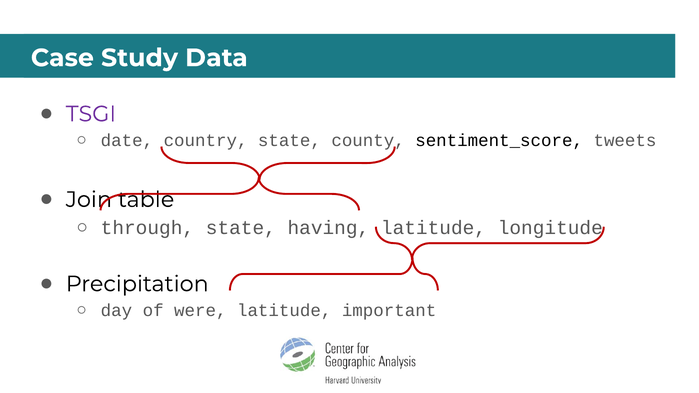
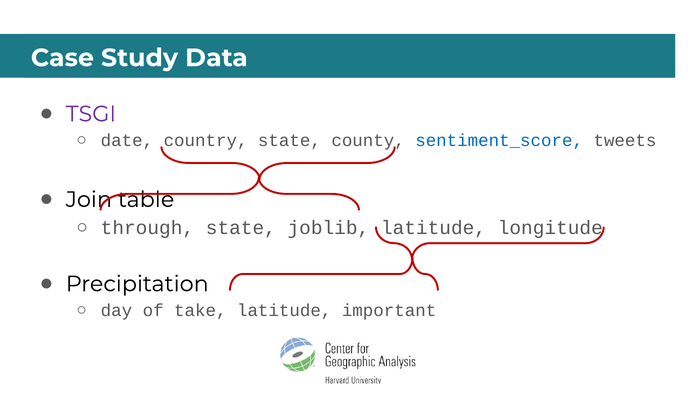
sentiment_score colour: black -> blue (499, 141)
having: having -> joblib (328, 228)
were: were -> take (200, 311)
